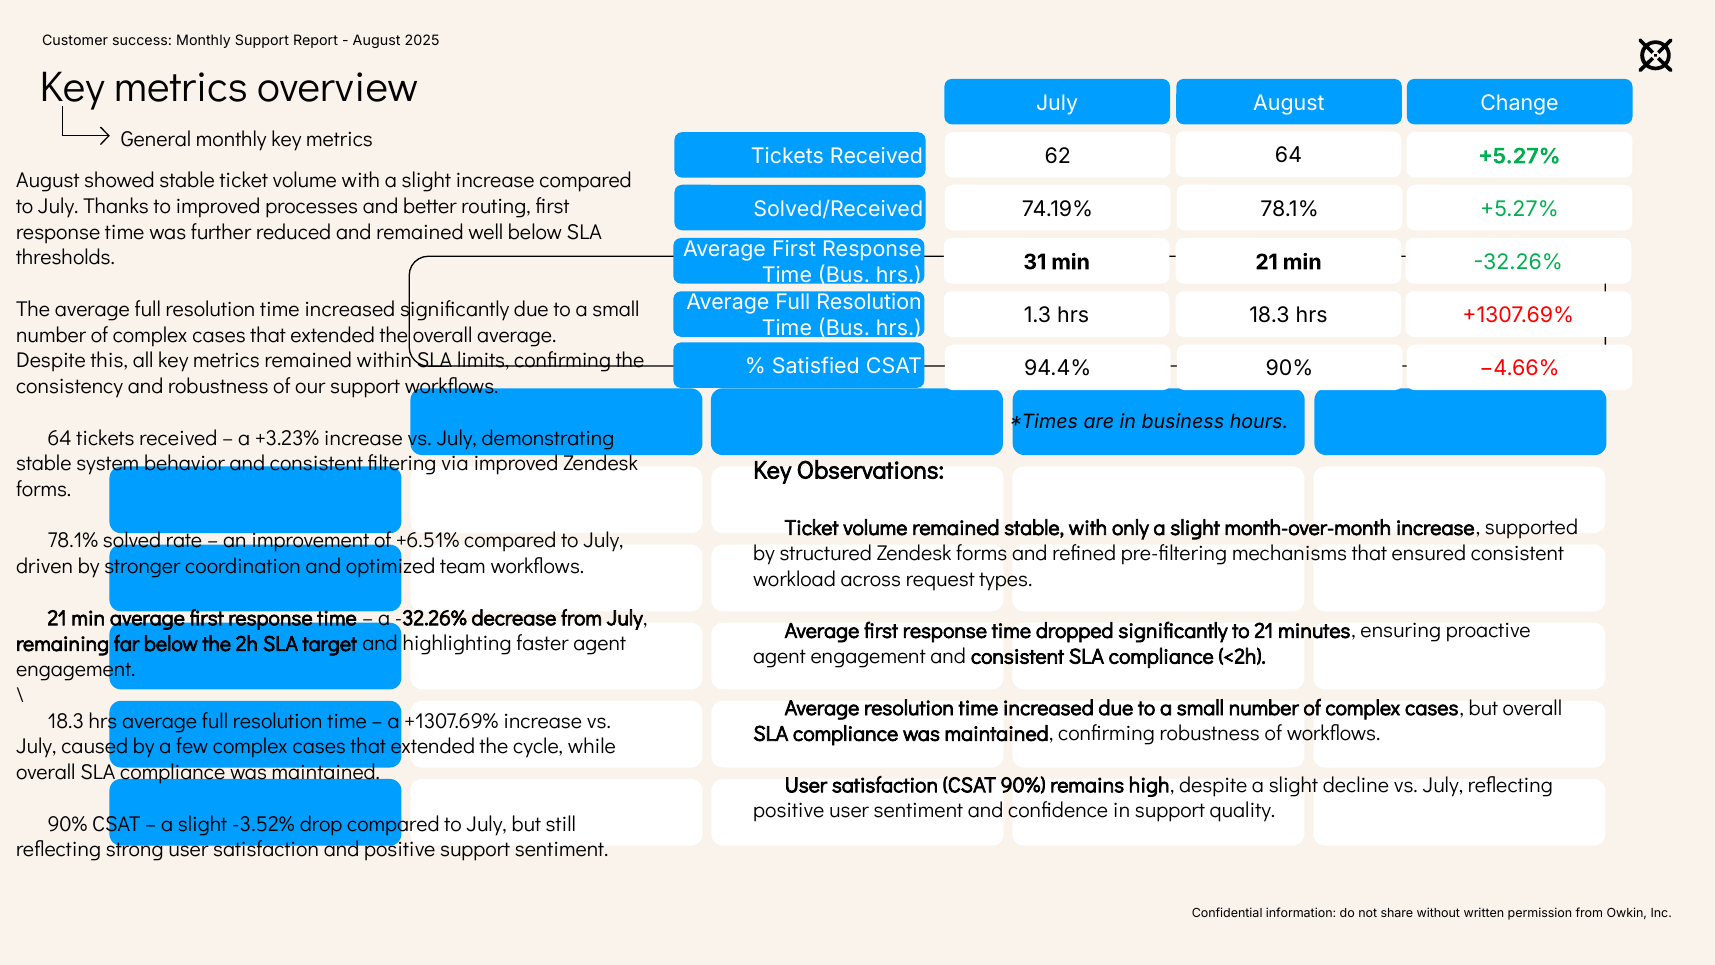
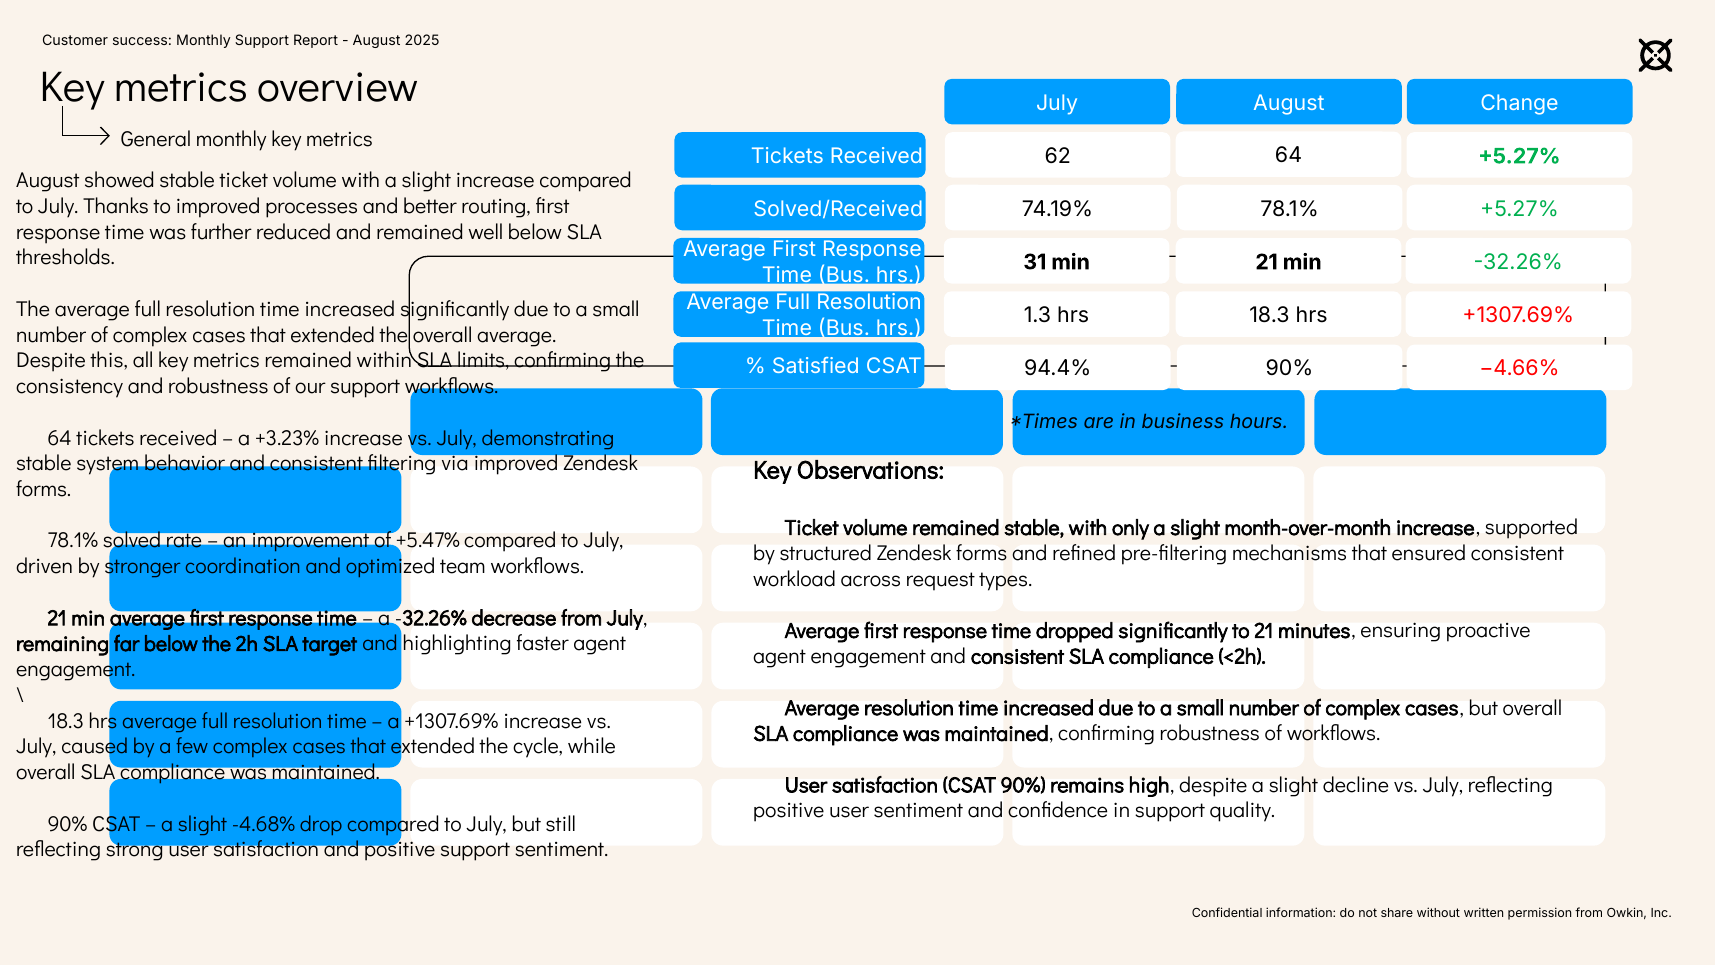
+6.51%: +6.51% -> +5.47% (428, 541)
-3.52%: -3.52% -> -4.68% (264, 824)
